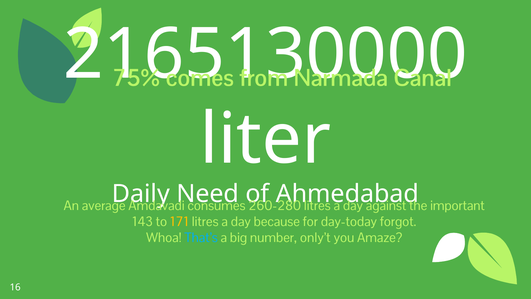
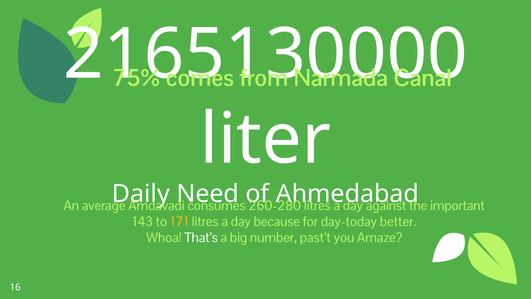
forgot: forgot -> better (398, 222)
That’s colour: light blue -> white (201, 238)
only’t: only’t -> past’t (315, 238)
